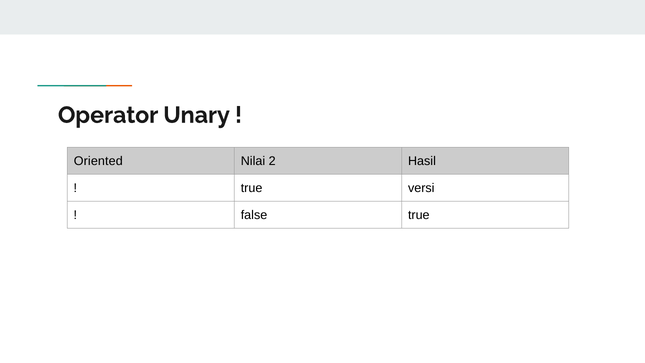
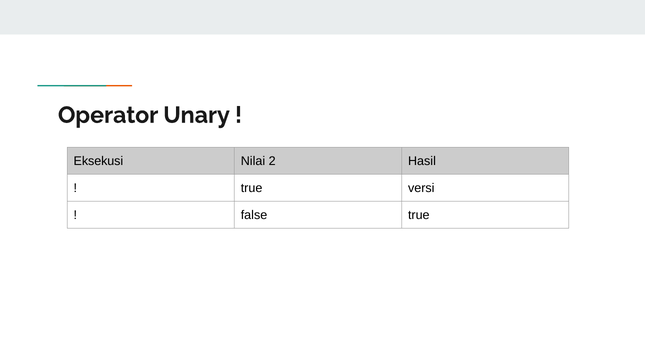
Oriented: Oriented -> Eksekusi (98, 161)
